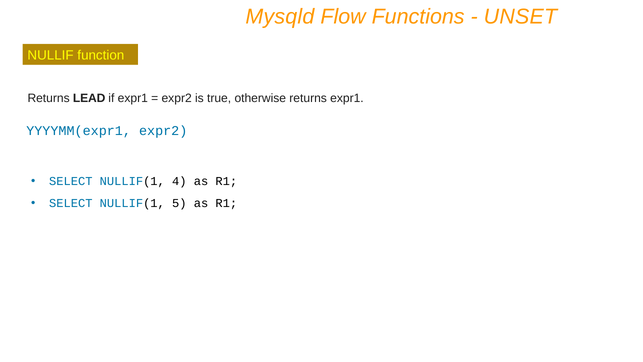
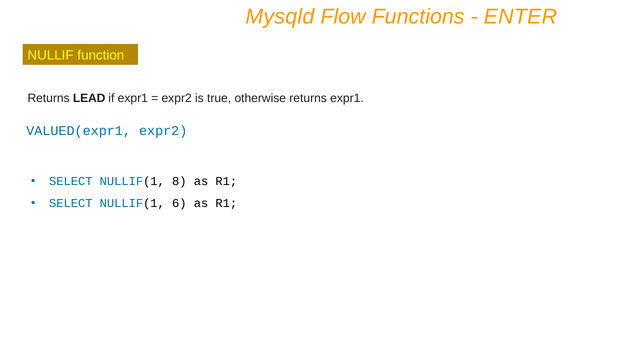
UNSET: UNSET -> ENTER (520, 17)
YYYYMM(expr1: YYYYMM(expr1 -> VALUED(expr1 (79, 131)
4: 4 -> 8 (179, 181)
5: 5 -> 6 (179, 203)
